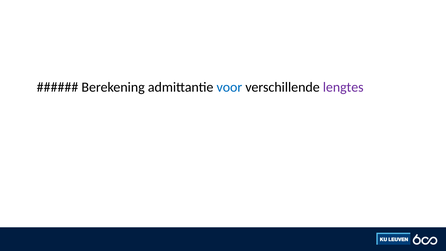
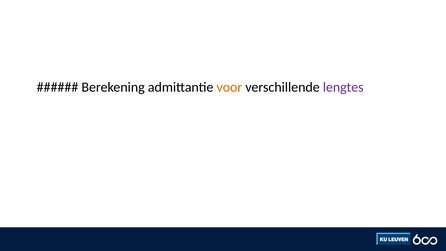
voor colour: blue -> orange (229, 87)
